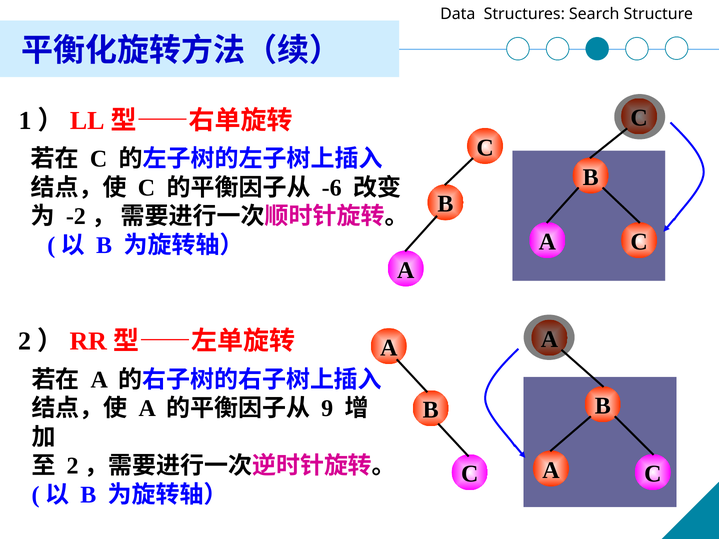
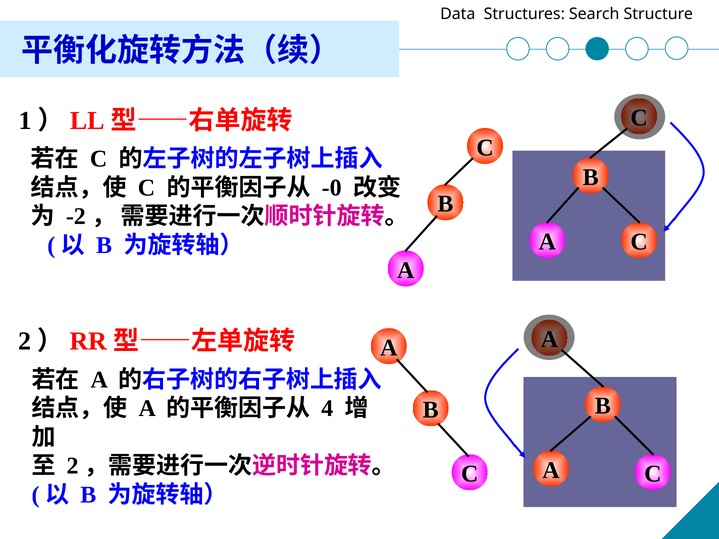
-6: -6 -> -0 (332, 188)
9: 9 -> 4 (327, 409)
